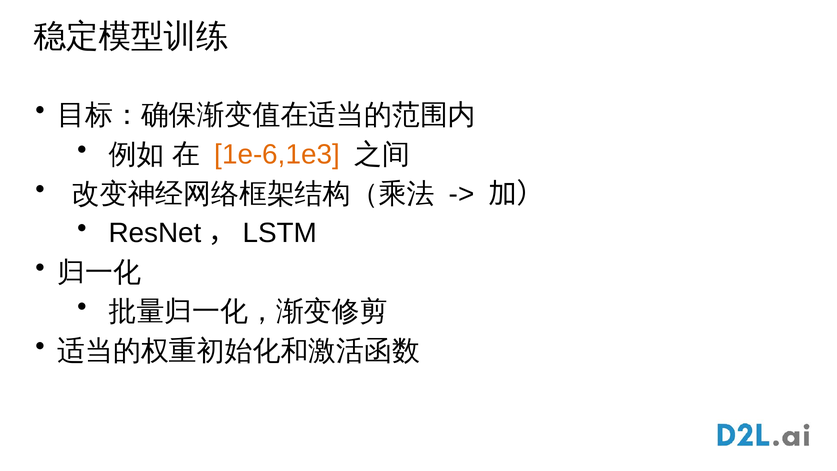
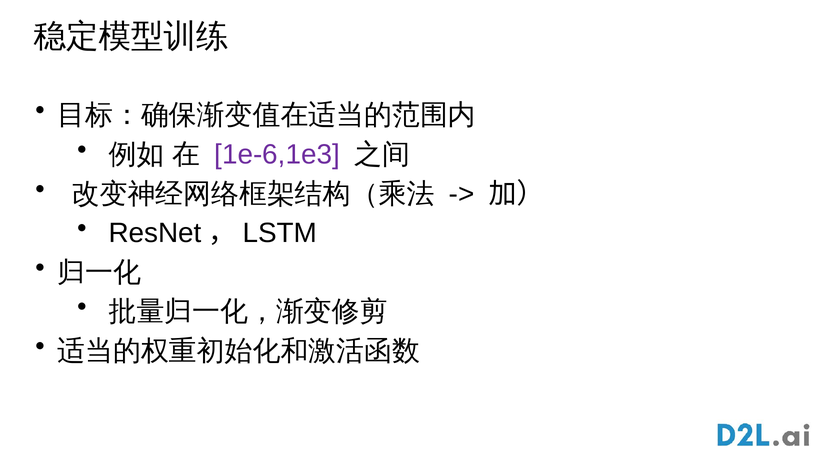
1e-6,1e3 colour: orange -> purple (277, 154)
